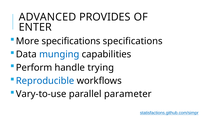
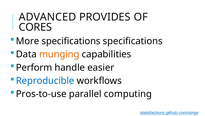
ENTER: ENTER -> CORES (35, 27)
munging colour: blue -> orange (59, 54)
trying: trying -> easier (101, 67)
Vary-to-use: Vary-to-use -> Pros-to-use (41, 93)
parameter: parameter -> computing (128, 93)
